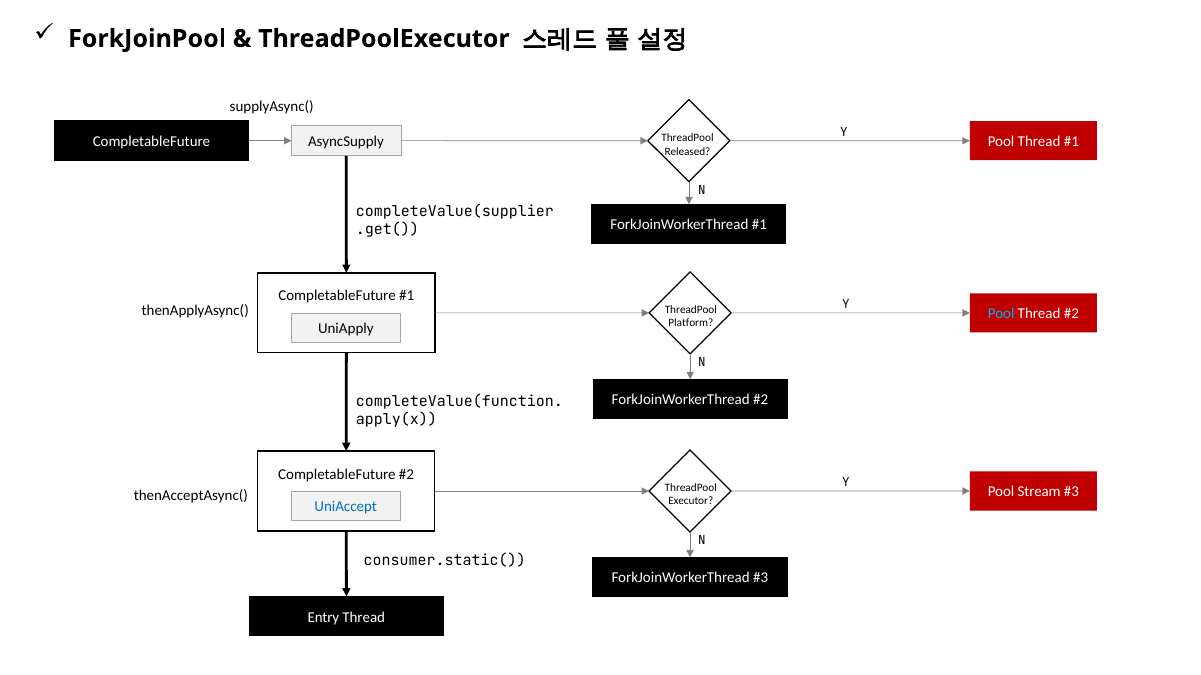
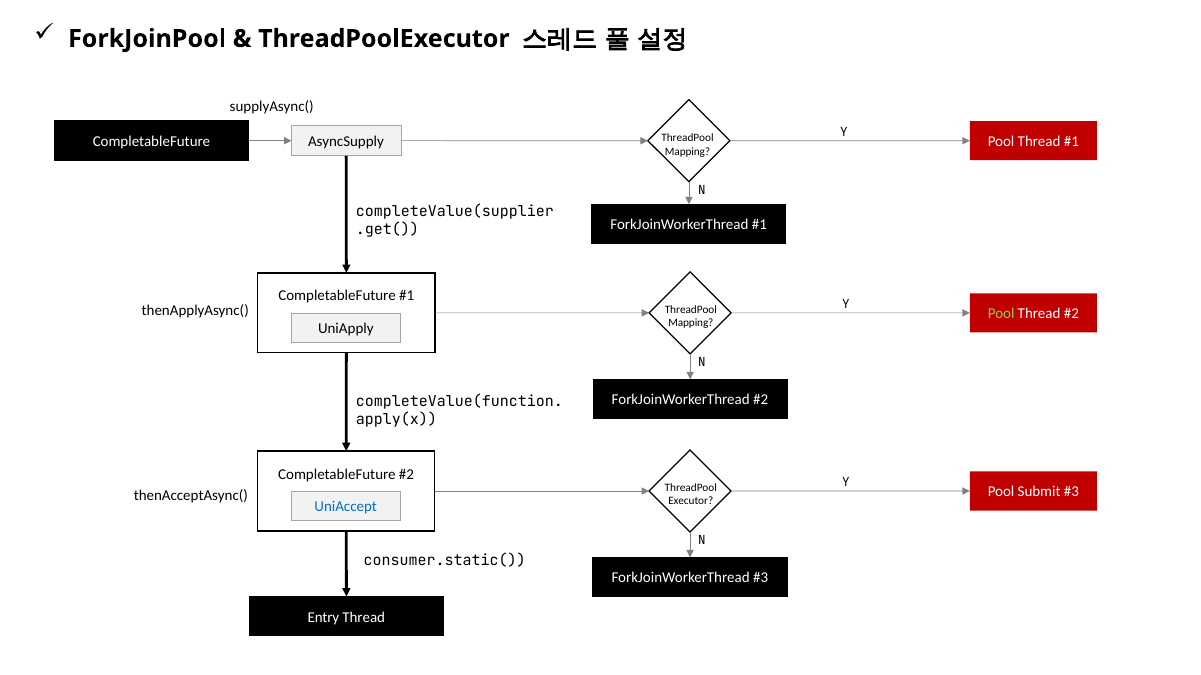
Released: Released -> Mapping (688, 151)
Pool colour: light blue -> light green (1001, 314)
Platform: Platform -> Mapping (691, 323)
Stream: Stream -> Submit (1039, 492)
